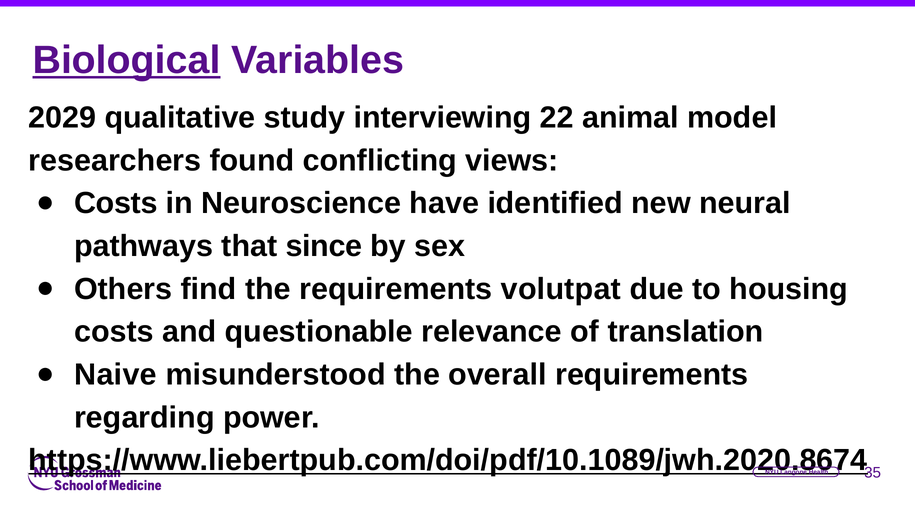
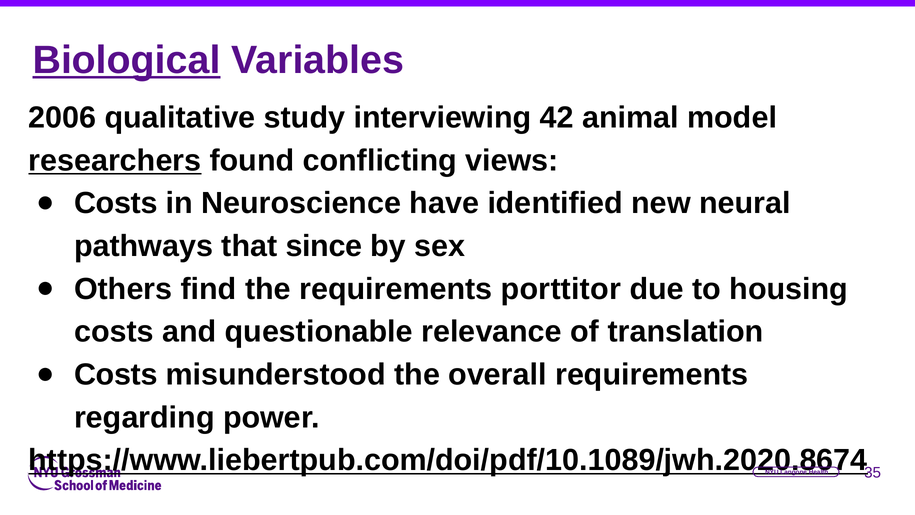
2029: 2029 -> 2006 (62, 118)
22: 22 -> 42 (557, 118)
researchers underline: none -> present (115, 160)
volutpat: volutpat -> porttitor (561, 289)
Naive: Naive -> Costs (116, 374)
